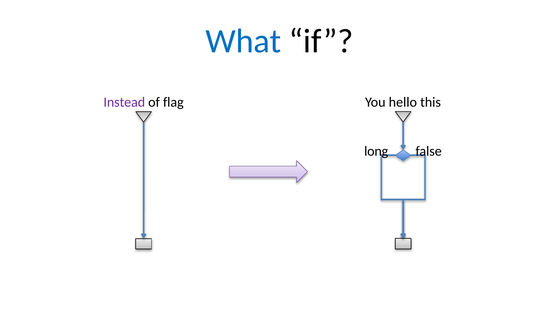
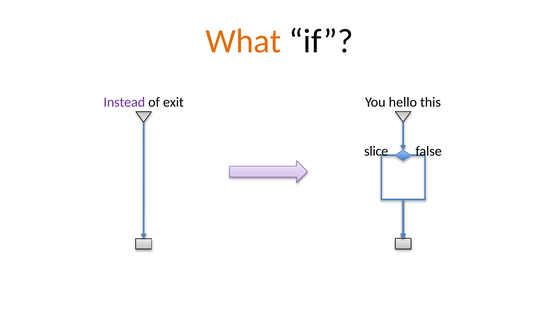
What colour: blue -> orange (243, 41)
flag: flag -> exit (173, 102)
long: long -> slice (376, 151)
